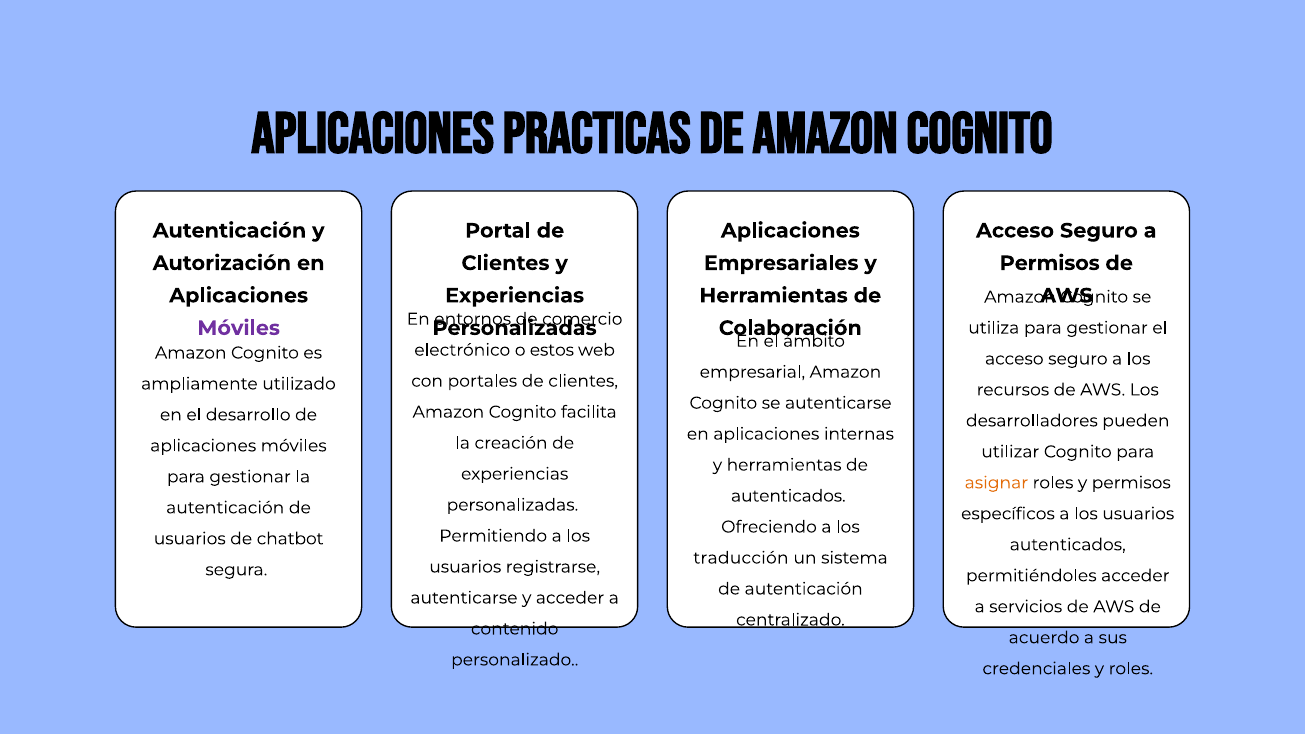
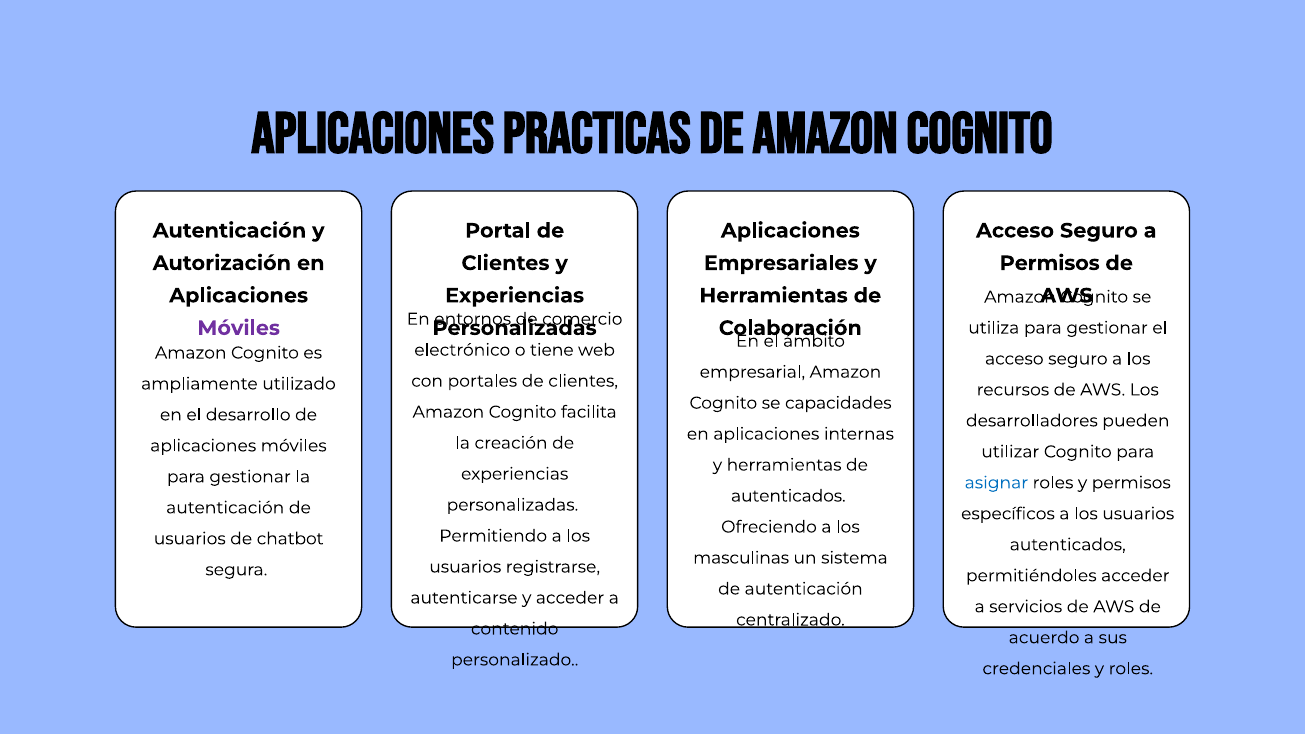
estos: estos -> tiene (552, 350)
se autenticarse: autenticarse -> capacidades (838, 403)
asignar colour: orange -> blue (996, 483)
traducción: traducción -> masculinas (741, 558)
